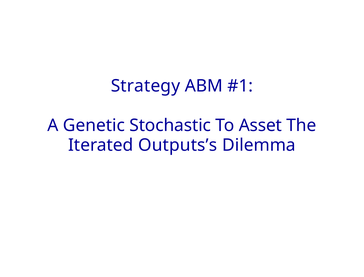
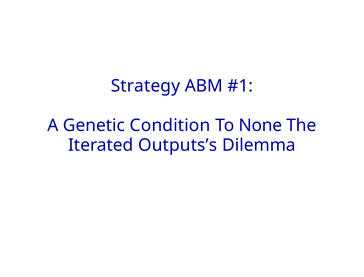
Stochastic: Stochastic -> Condition (170, 126)
Asset: Asset -> None (260, 126)
